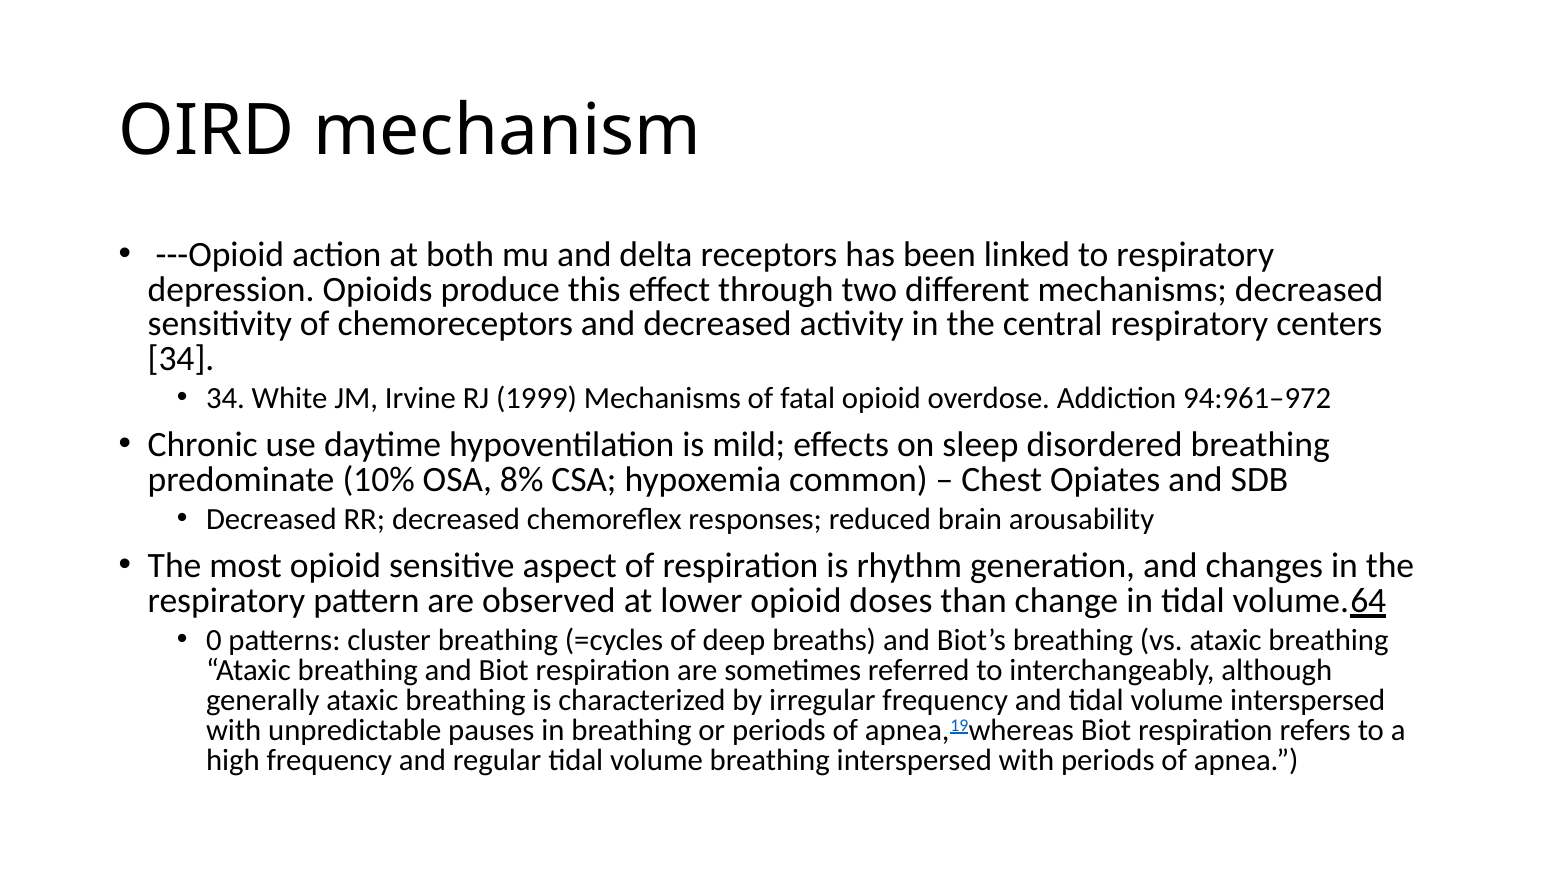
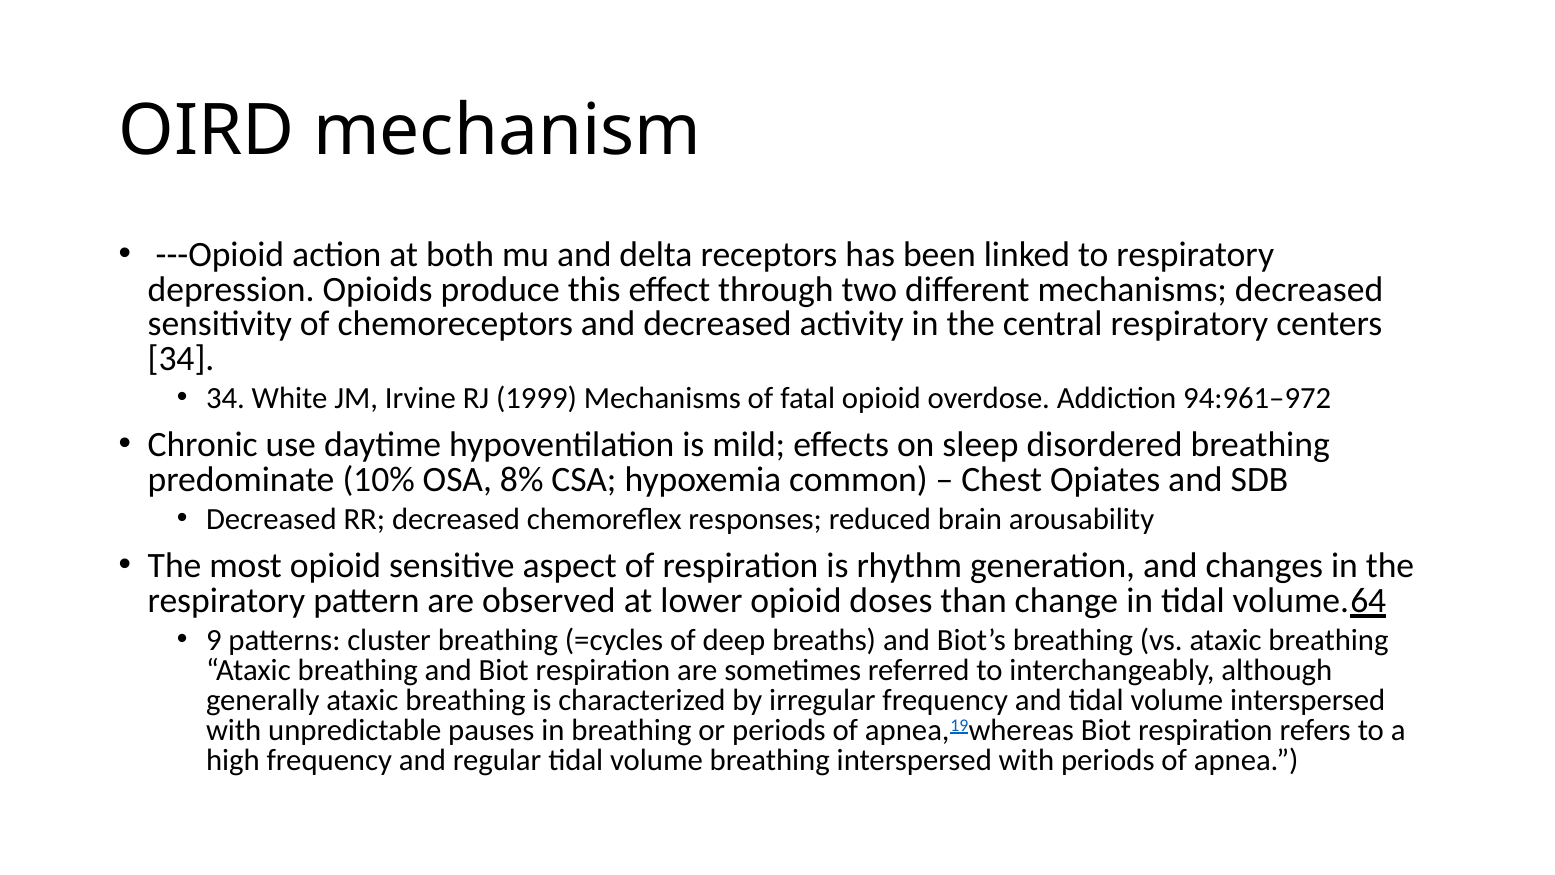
0: 0 -> 9 (214, 640)
